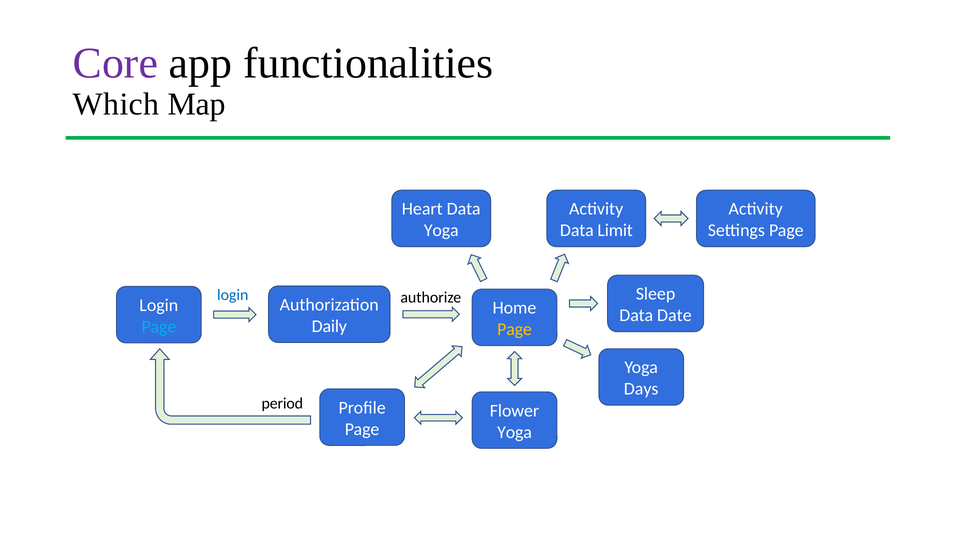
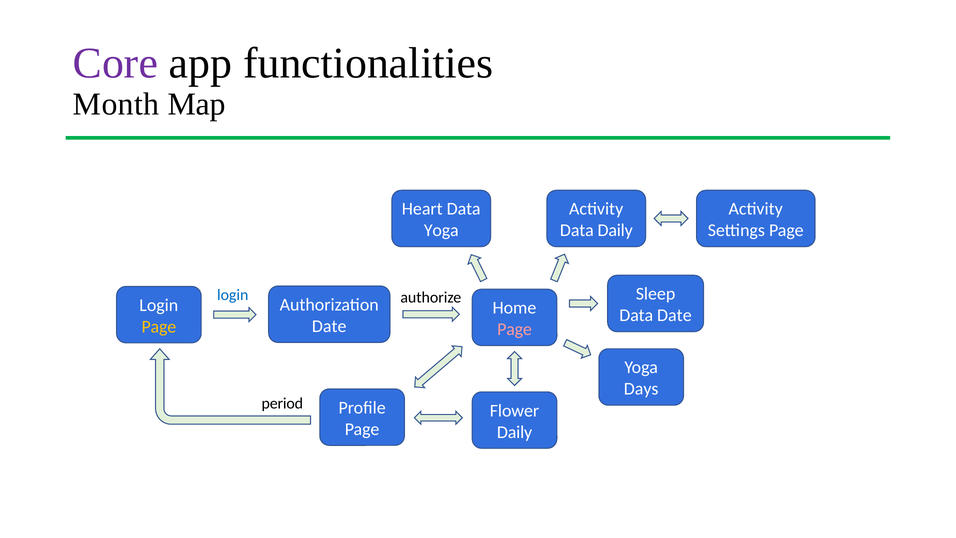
Which: Which -> Month (116, 104)
Data Limit: Limit -> Daily (615, 230)
Daily: Daily -> Date (329, 326)
Page colour: light blue -> yellow (159, 326)
Page colour: yellow -> pink (515, 329)
Yoga: Yoga -> Daily (515, 432)
